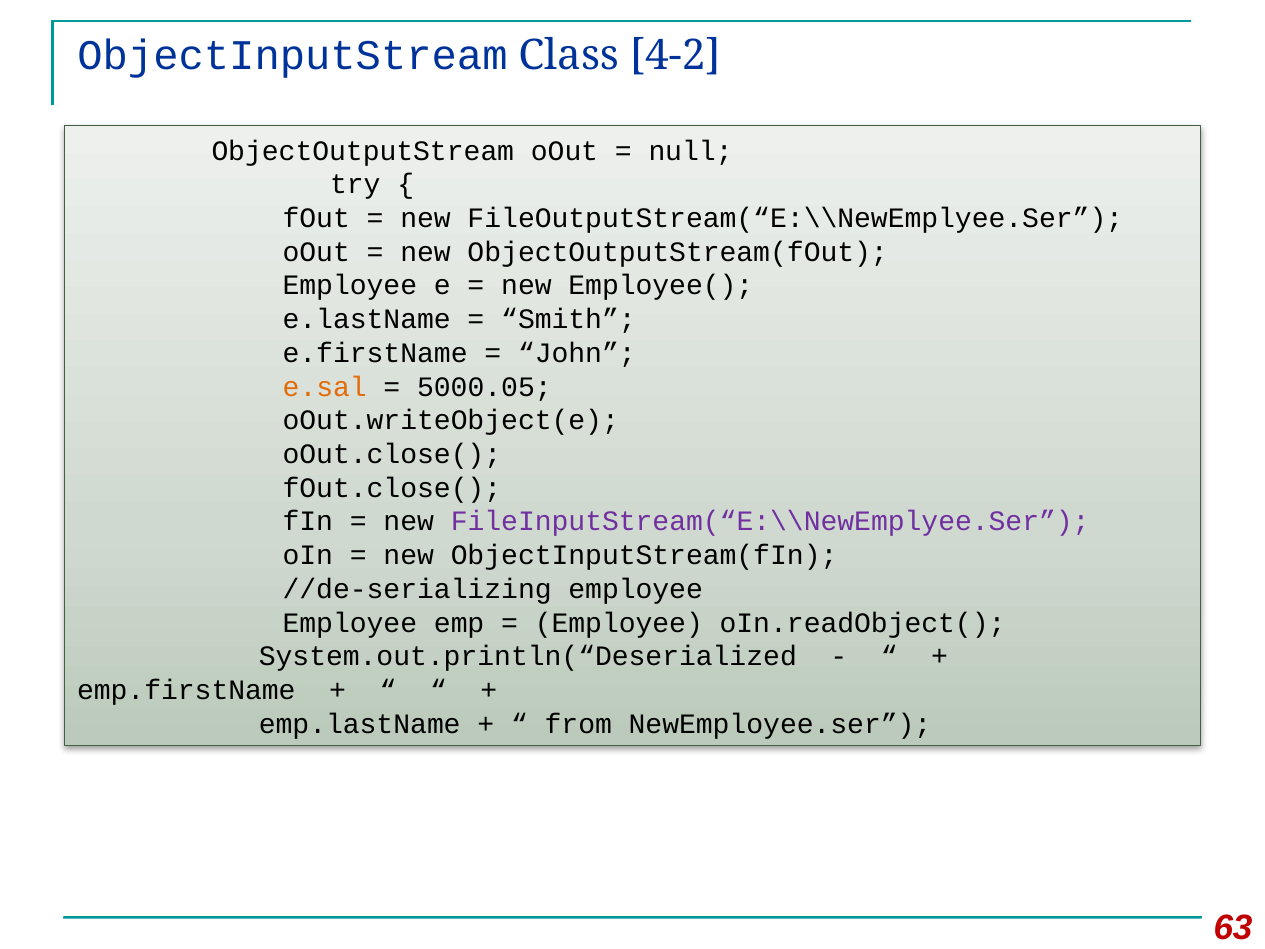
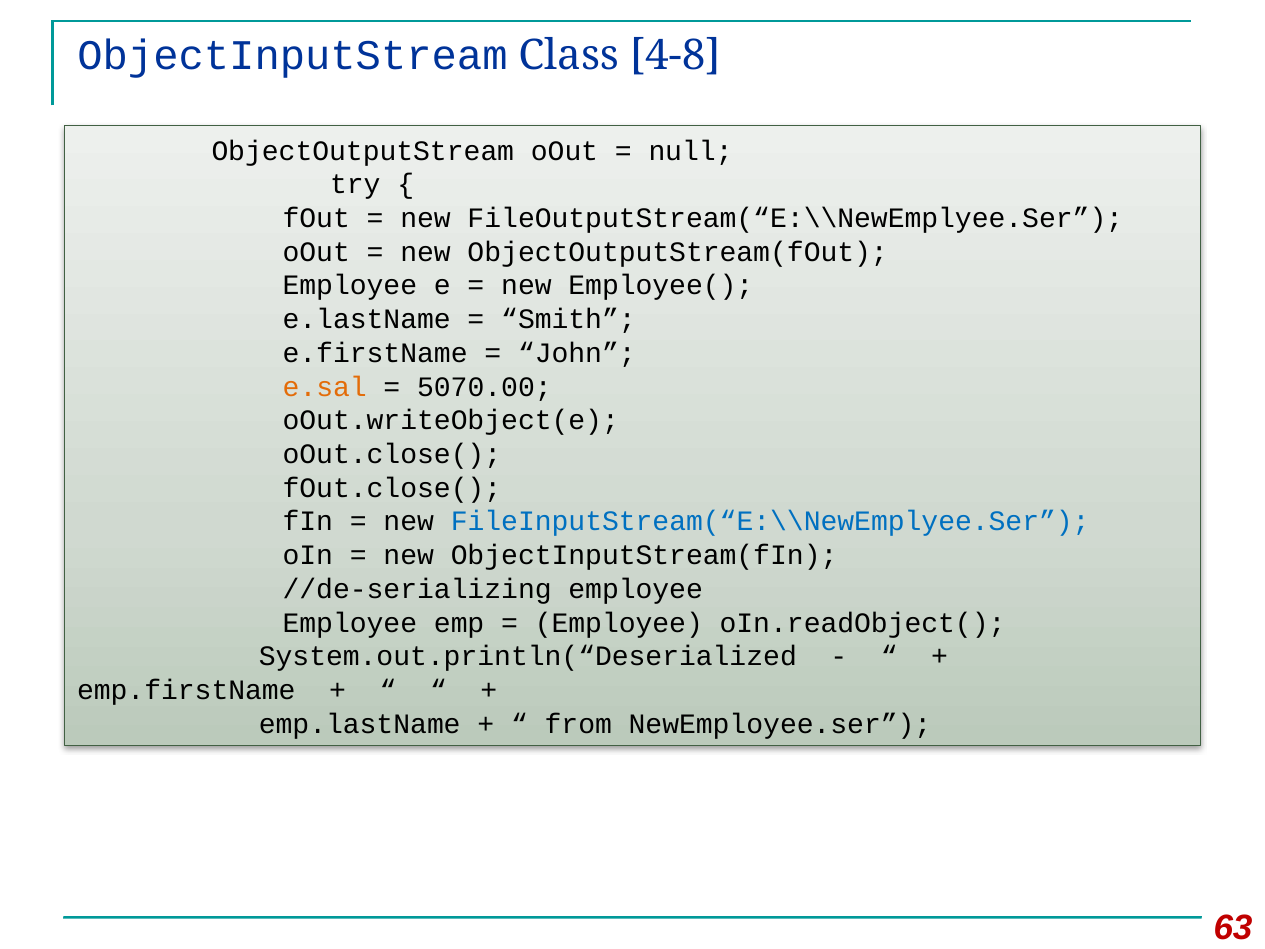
4-2: 4-2 -> 4-8 (675, 56)
5000.05: 5000.05 -> 5070.00 (484, 387)
FileInputStream(“E:\\NewEmplyee.Ser colour: purple -> blue (770, 522)
